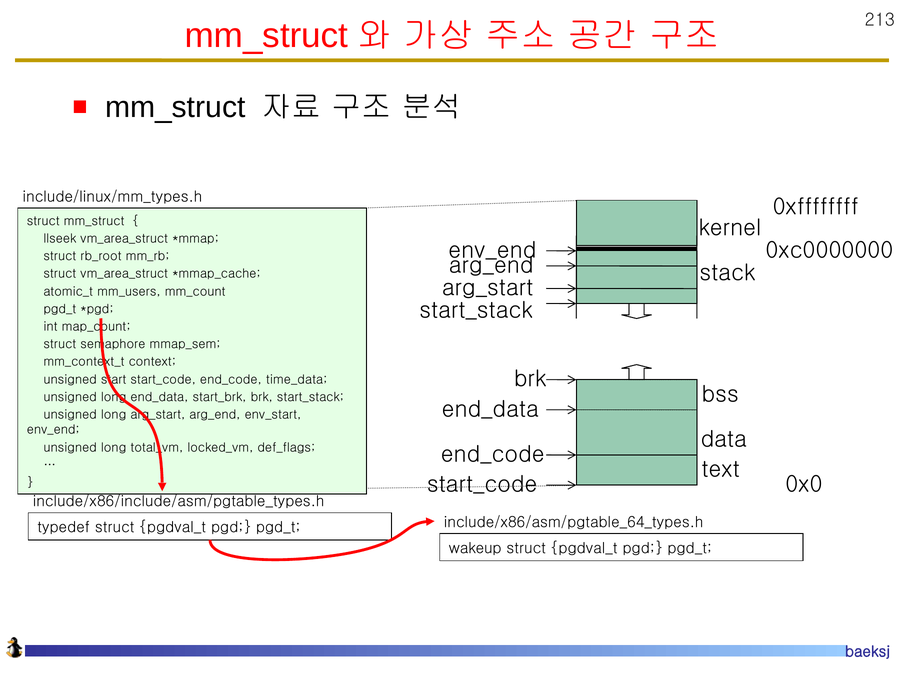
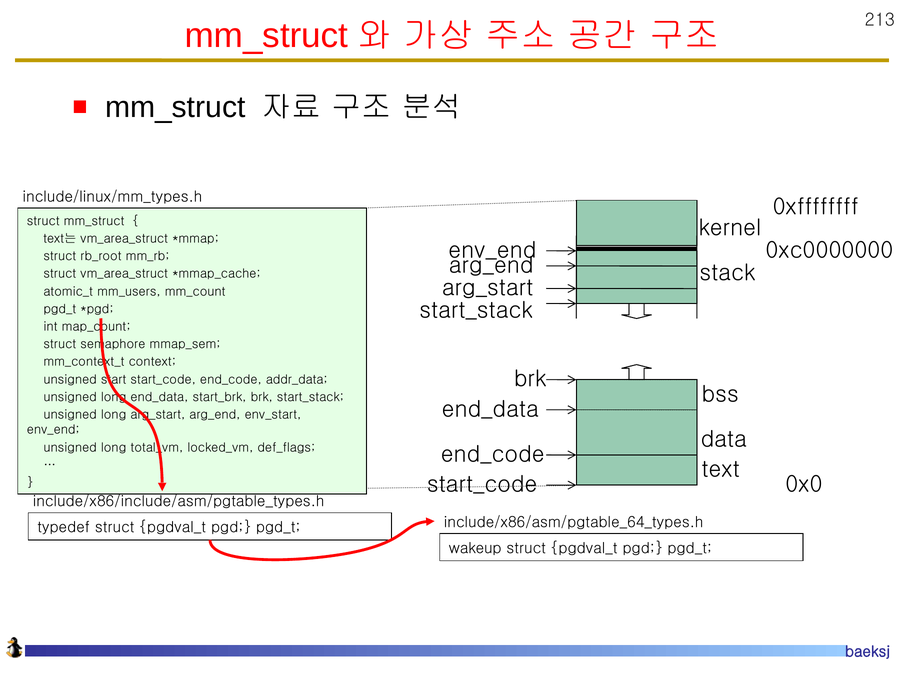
llseek: llseek -> text는 (60, 239)
time_data: time_data -> addr_data (297, 379)
